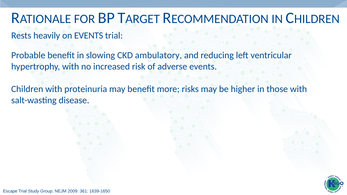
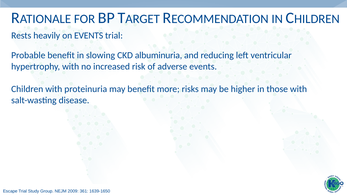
ambulatory: ambulatory -> albuminuria (159, 55)
